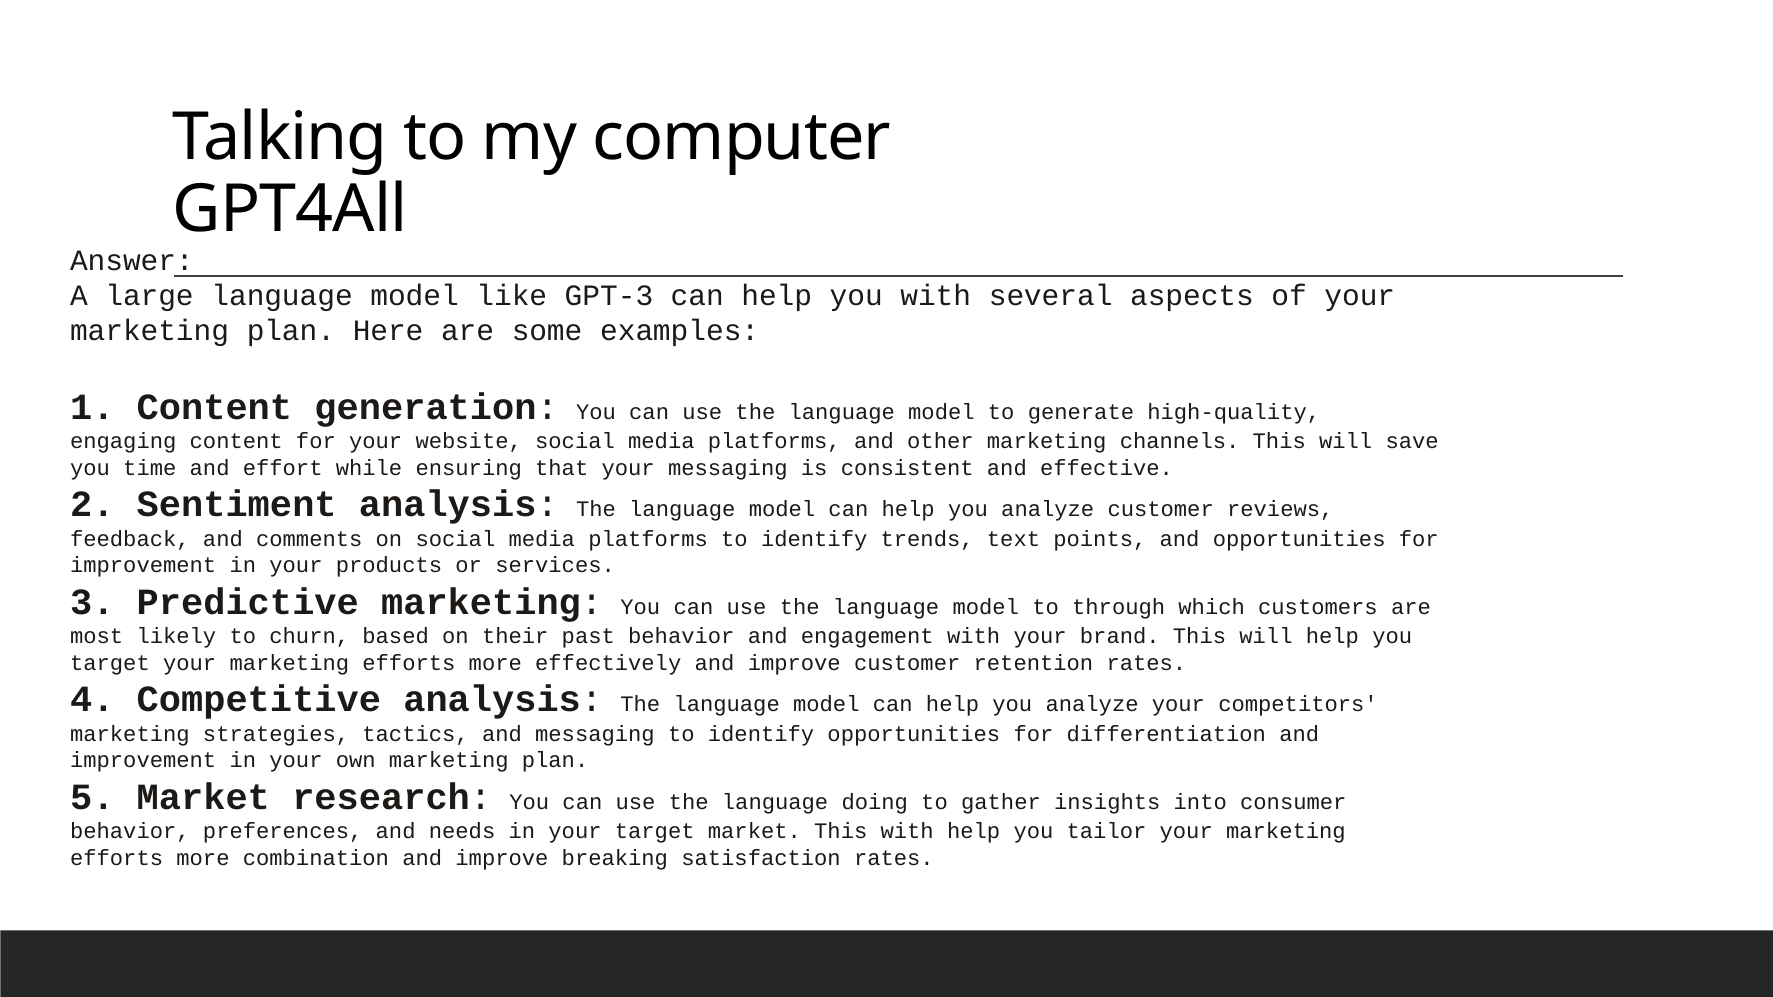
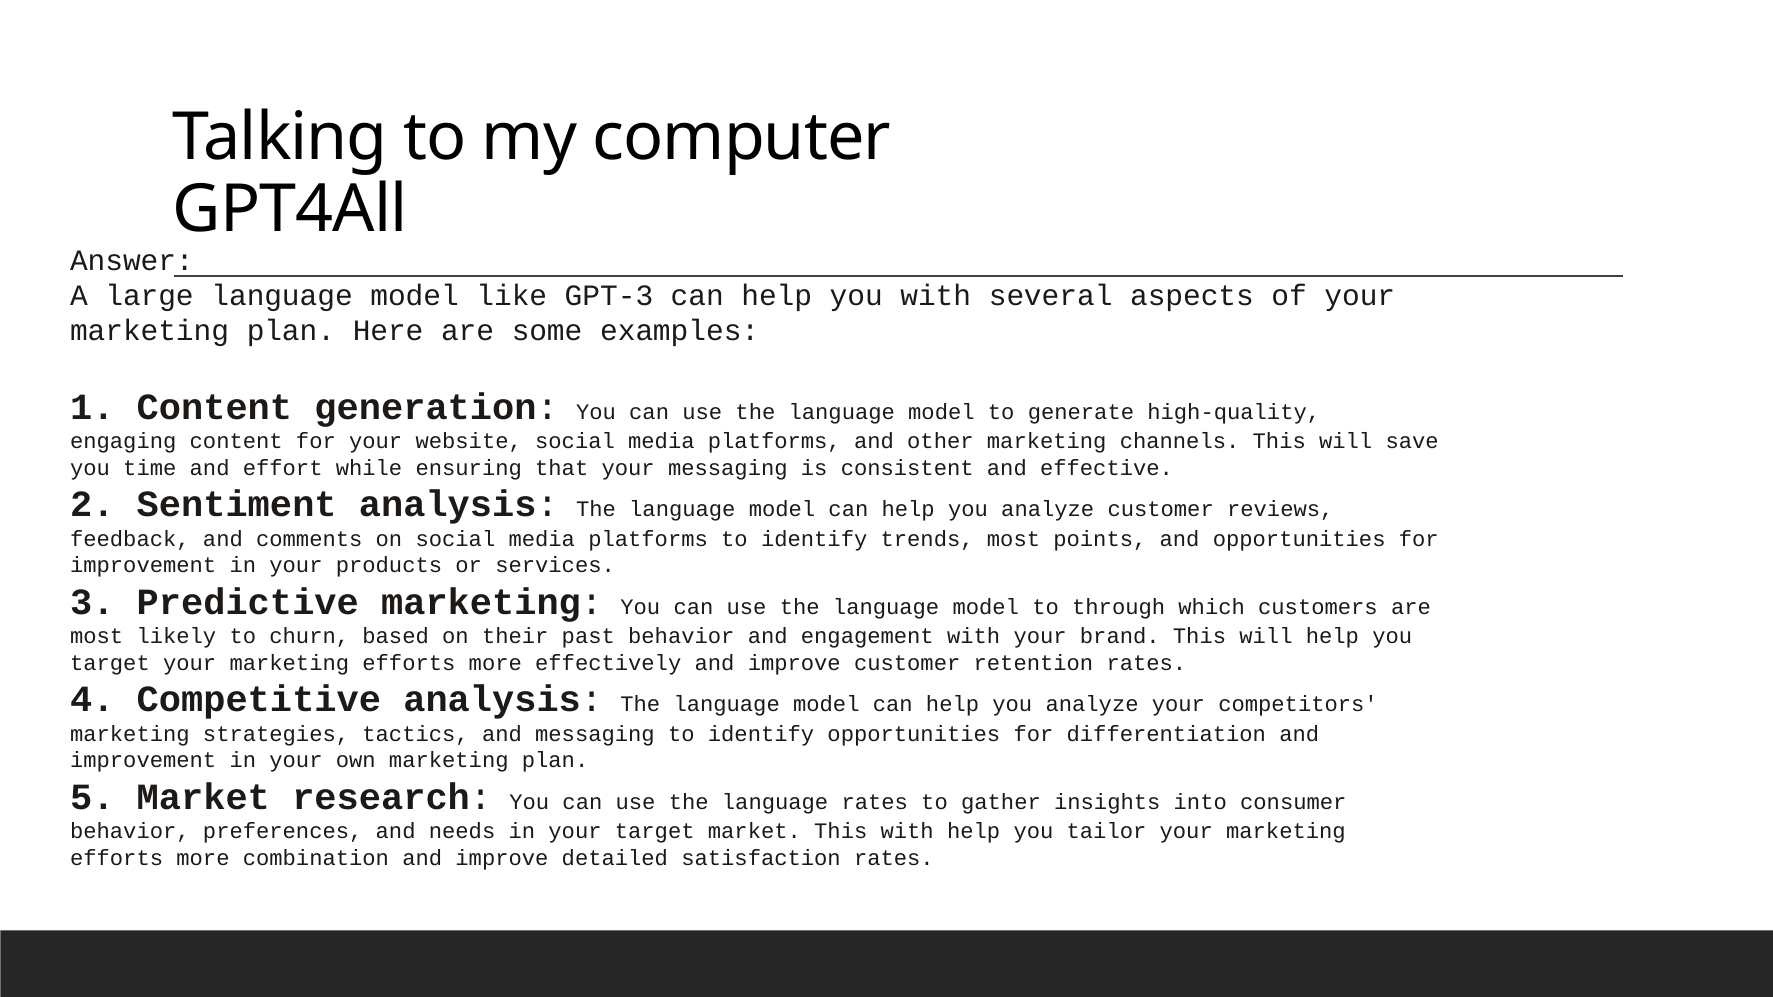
trends text: text -> most (1014, 539)
language doing: doing -> rates (875, 802)
breaking: breaking -> detailed (615, 858)
